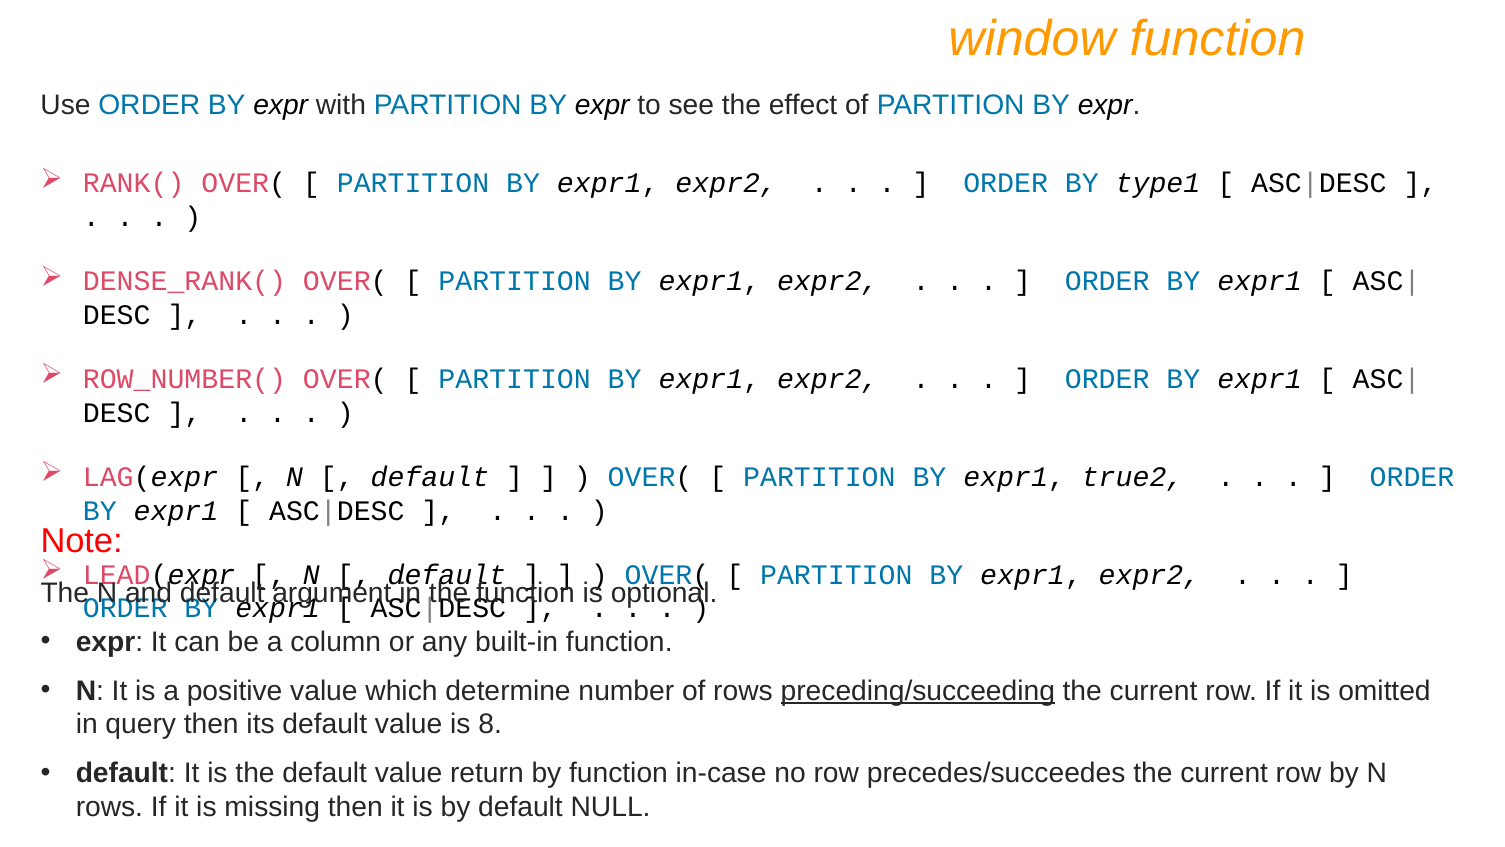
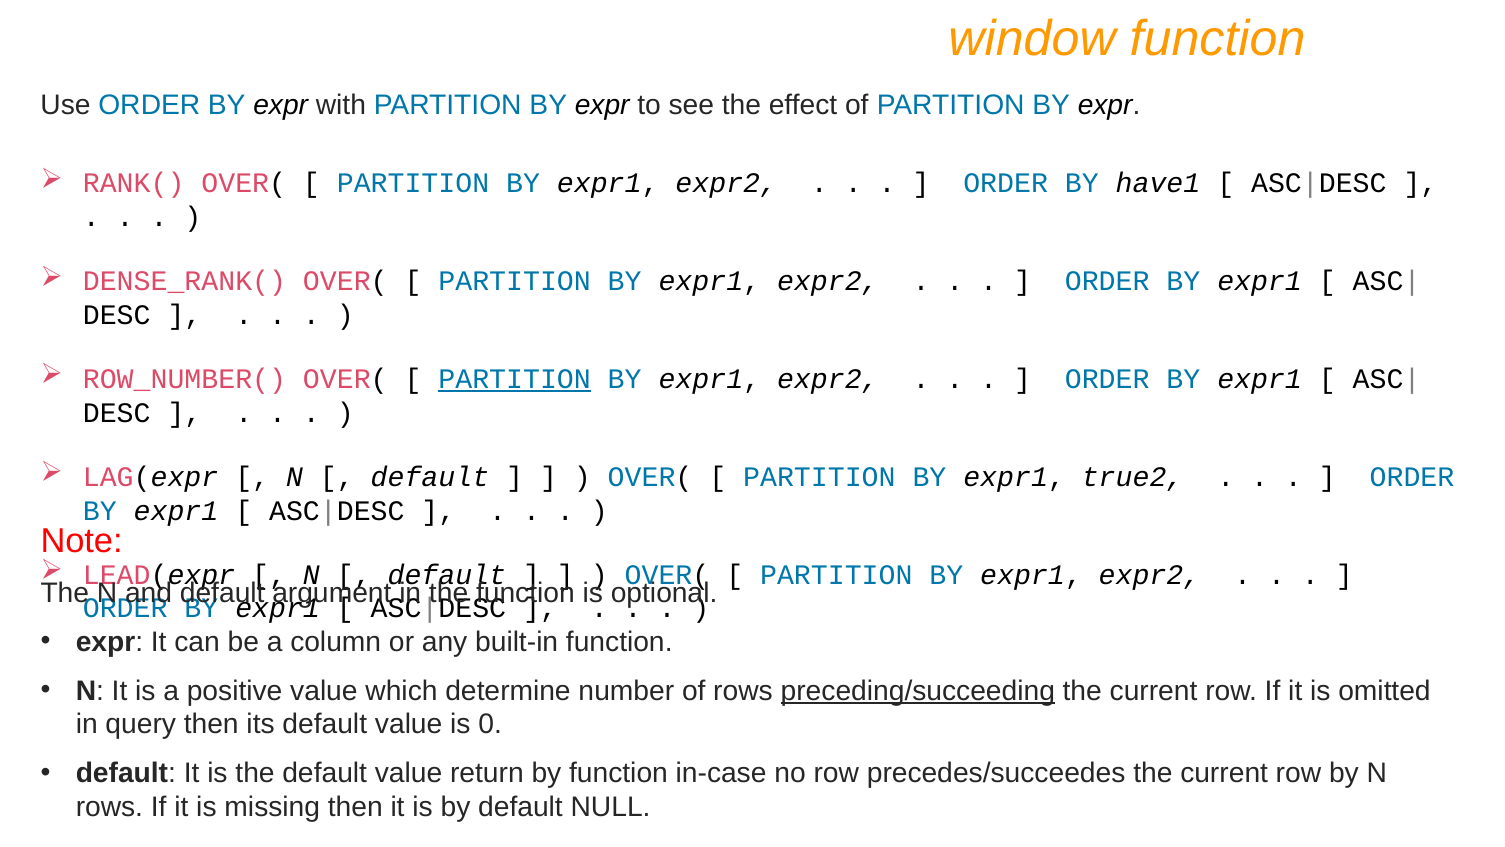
type1: type1 -> have1 (1158, 183)
PARTITION underline: none -> present (515, 379)
8: 8 -> 0 (490, 724)
